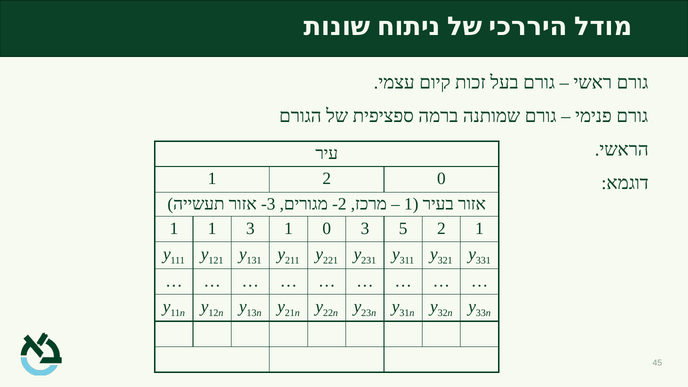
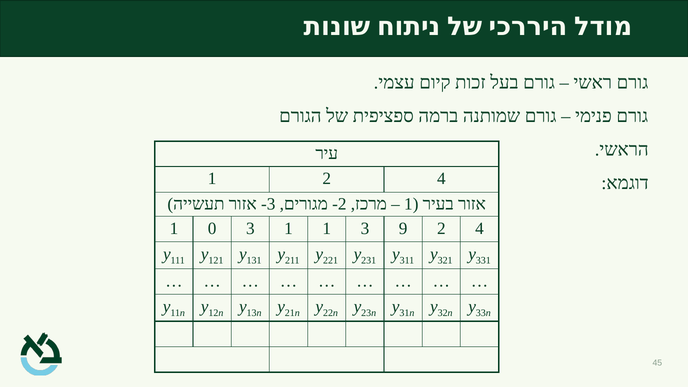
1 2 0: 0 -> 4 (441, 179)
1 1: 1 -> 0 (212, 228)
1 0: 0 -> 1 (327, 228)
5: 5 -> 9 (403, 228)
1: 1 -> 4 (480, 228)
